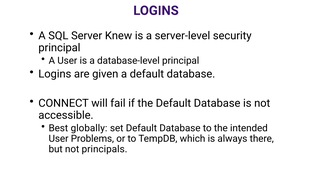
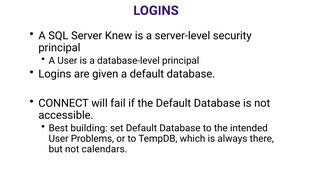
globally: globally -> building (89, 128)
principals: principals -> calendars (104, 150)
